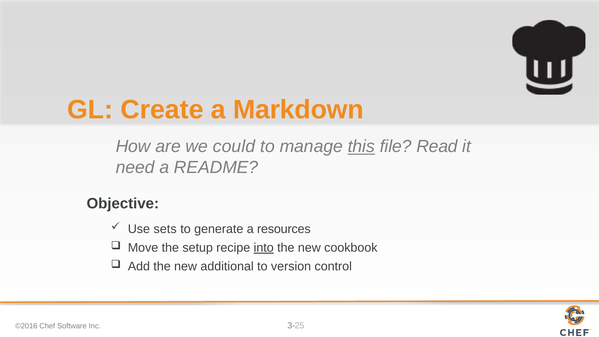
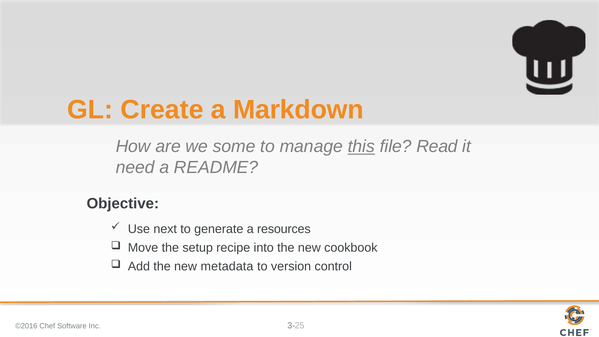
could: could -> some (234, 146)
sets: sets -> next (165, 229)
into underline: present -> none (264, 248)
additional: additional -> metadata (227, 266)
